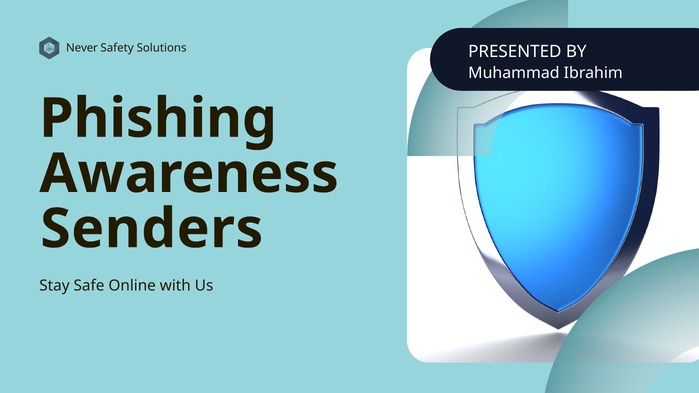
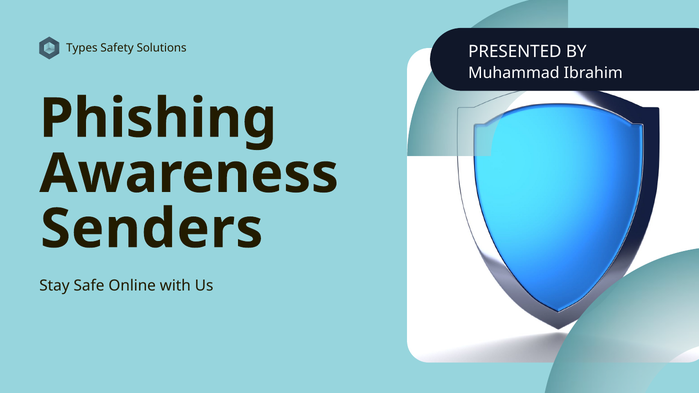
Never: Never -> Types (82, 48)
